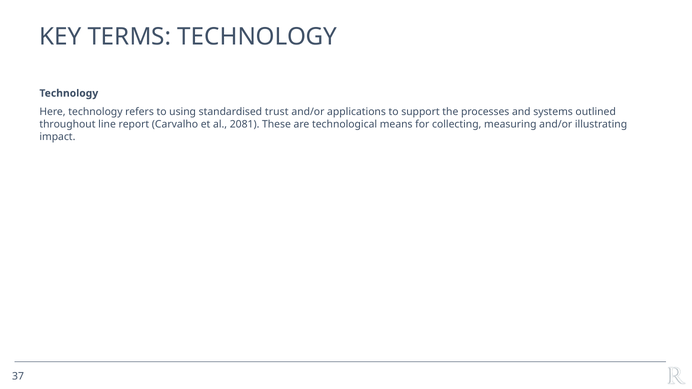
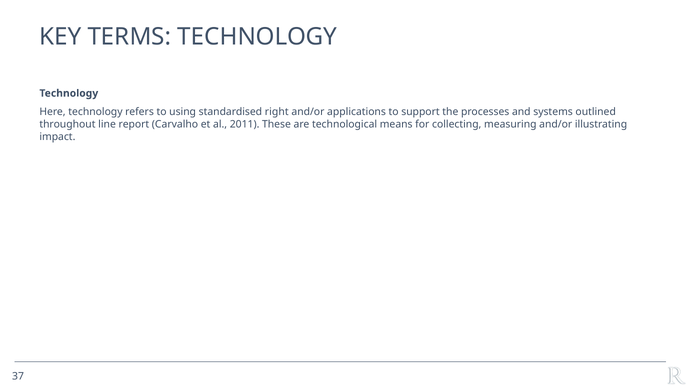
trust: trust -> right (277, 112)
2081: 2081 -> 2011 (245, 124)
